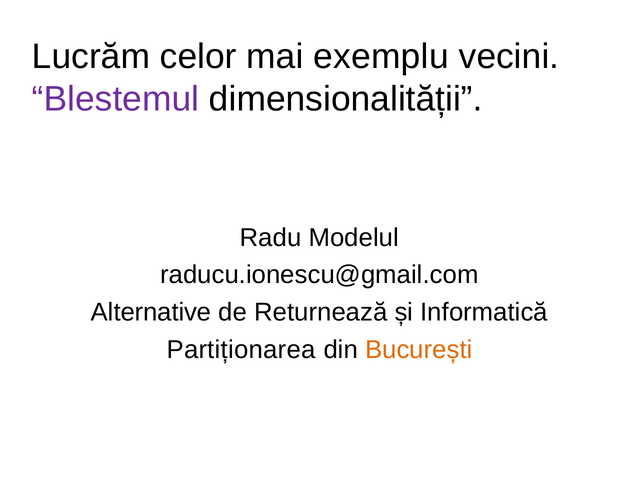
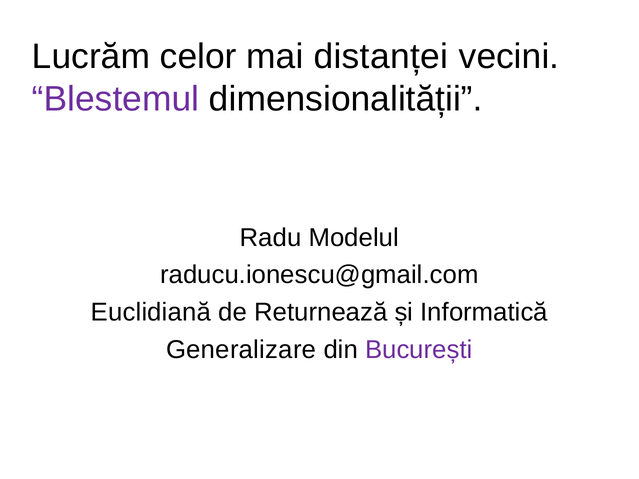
exemplu: exemplu -> distanței (381, 57)
Alternative: Alternative -> Euclidiană (151, 312)
Partiționarea: Partiționarea -> Generalizare (241, 350)
București colour: orange -> purple (419, 350)
